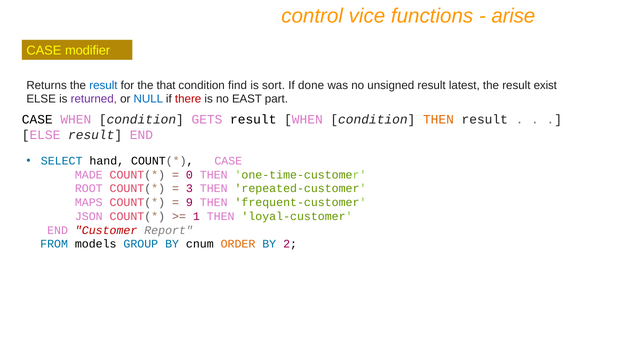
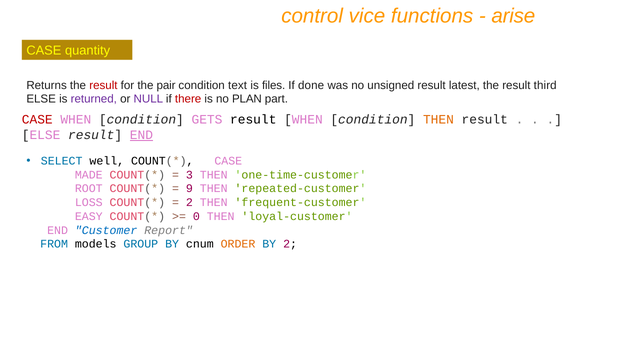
modifier: modifier -> quantity (88, 51)
result colour: blue -> red (103, 85)
that: that -> pair (166, 85)
find: find -> text (238, 85)
sort: sort -> files (274, 85)
exist: exist -> third (545, 85)
NULL colour: blue -> purple (148, 99)
EAST: EAST -> PLAN (247, 99)
CASE colour: black -> red (37, 120)
END underline: none -> present (141, 135)
hand: hand -> well (107, 161)
0: 0 -> 3 (189, 175)
3: 3 -> 9 (189, 189)
MAPS: MAPS -> LOSS (89, 203)
9: 9 -> 2 (189, 203)
JSON: JSON -> EASY (89, 216)
1: 1 -> 0 (196, 216)
Customer colour: red -> blue (106, 230)
